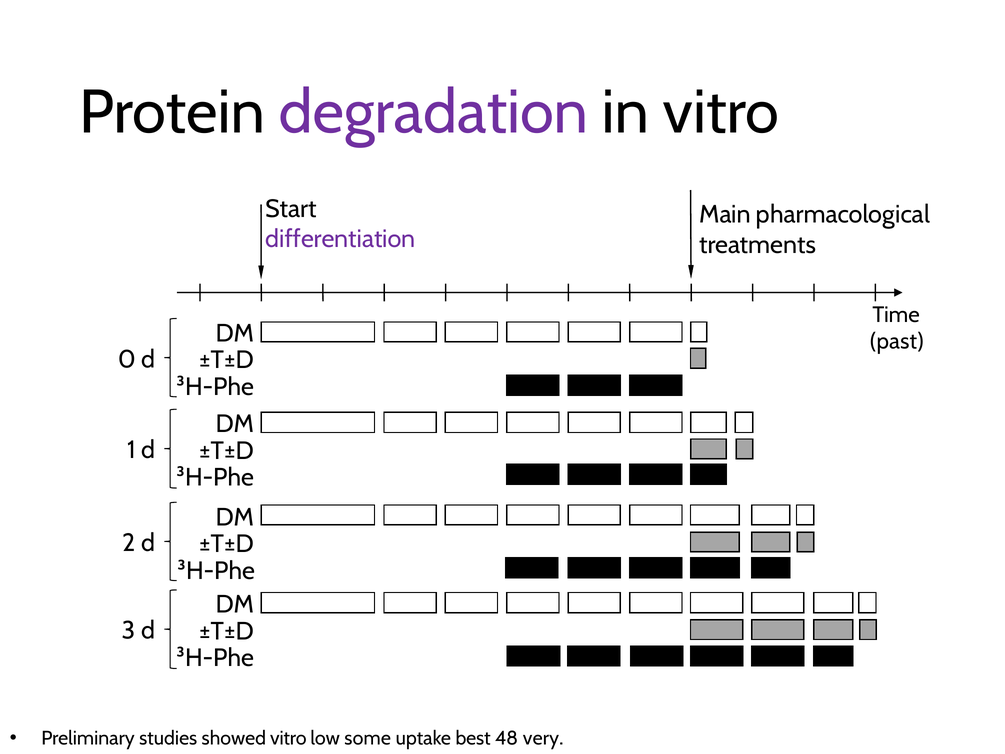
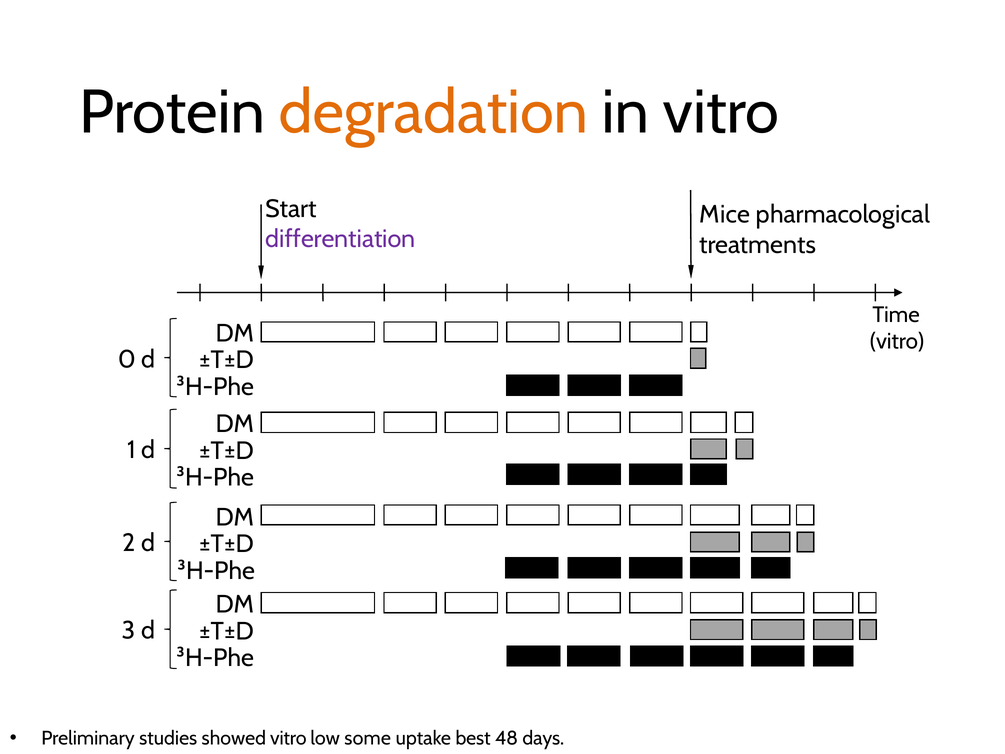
degradation colour: purple -> orange (433, 113)
Main: Main -> Mice (725, 215)
past: past -> vitro (897, 341)
very: very -> days (543, 738)
